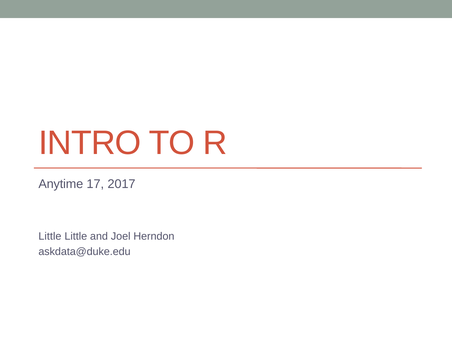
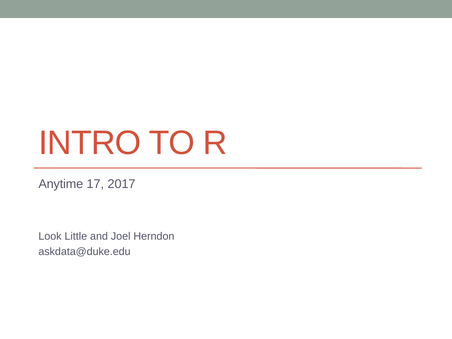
Little: Little -> Look (50, 236)
